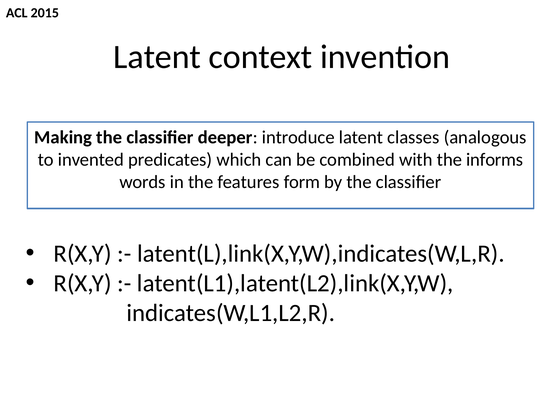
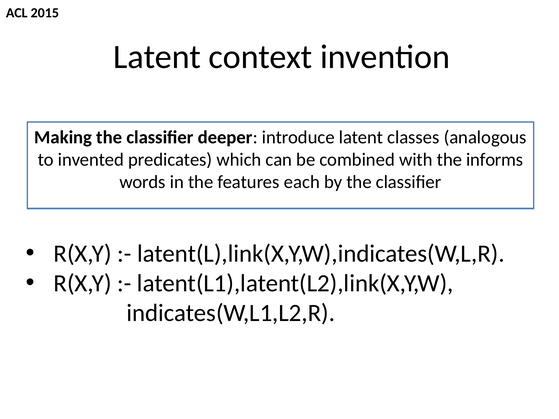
form: form -> each (302, 182)
